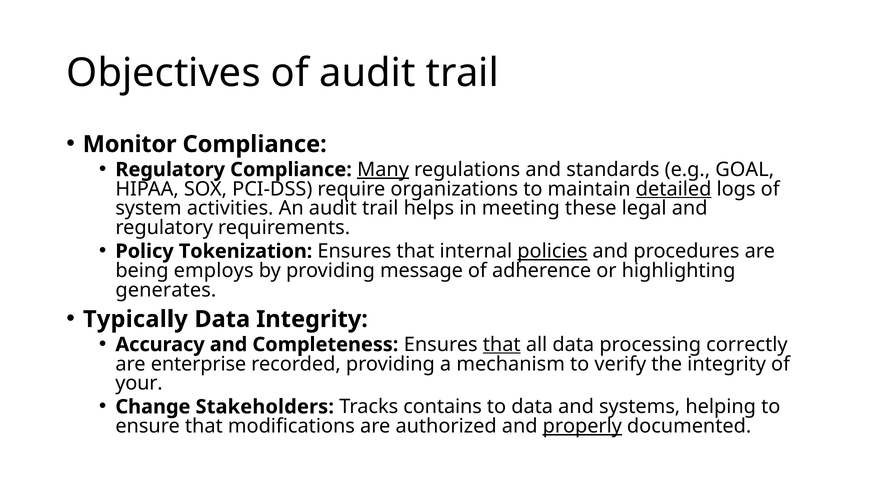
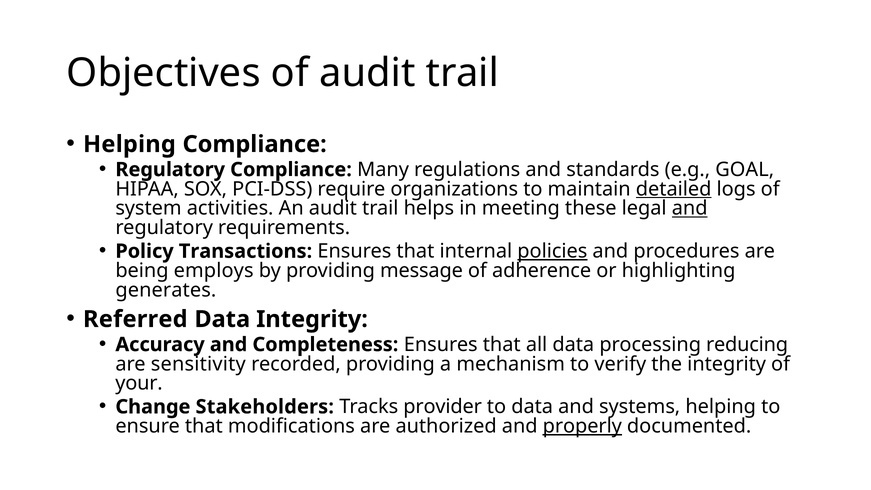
Monitor: Monitor -> Helping (129, 144)
Many underline: present -> none (383, 170)
and underline: none -> present (690, 208)
Tokenization: Tokenization -> Transactions (245, 251)
Typically: Typically -> Referred (135, 319)
that underline: present -> none (502, 345)
correctly: correctly -> reducing (747, 345)
enterprise: enterprise -> sensitivity (198, 364)
contains: contains -> provider (443, 407)
